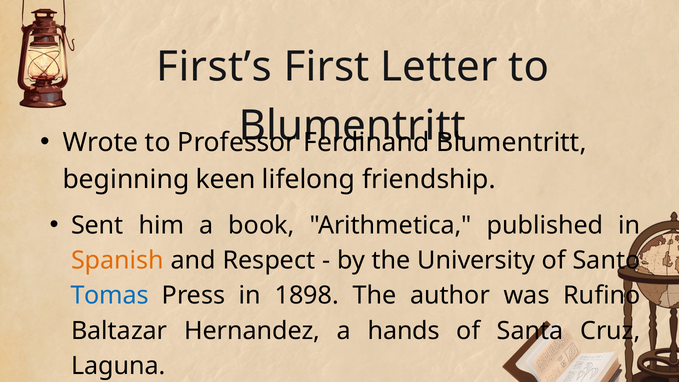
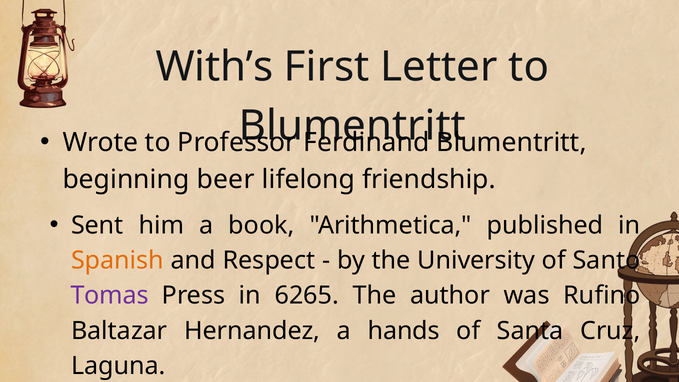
First’s: First’s -> With’s (214, 67)
keen: keen -> beer (225, 179)
Tomas colour: blue -> purple (110, 296)
1898: 1898 -> 6265 (307, 296)
